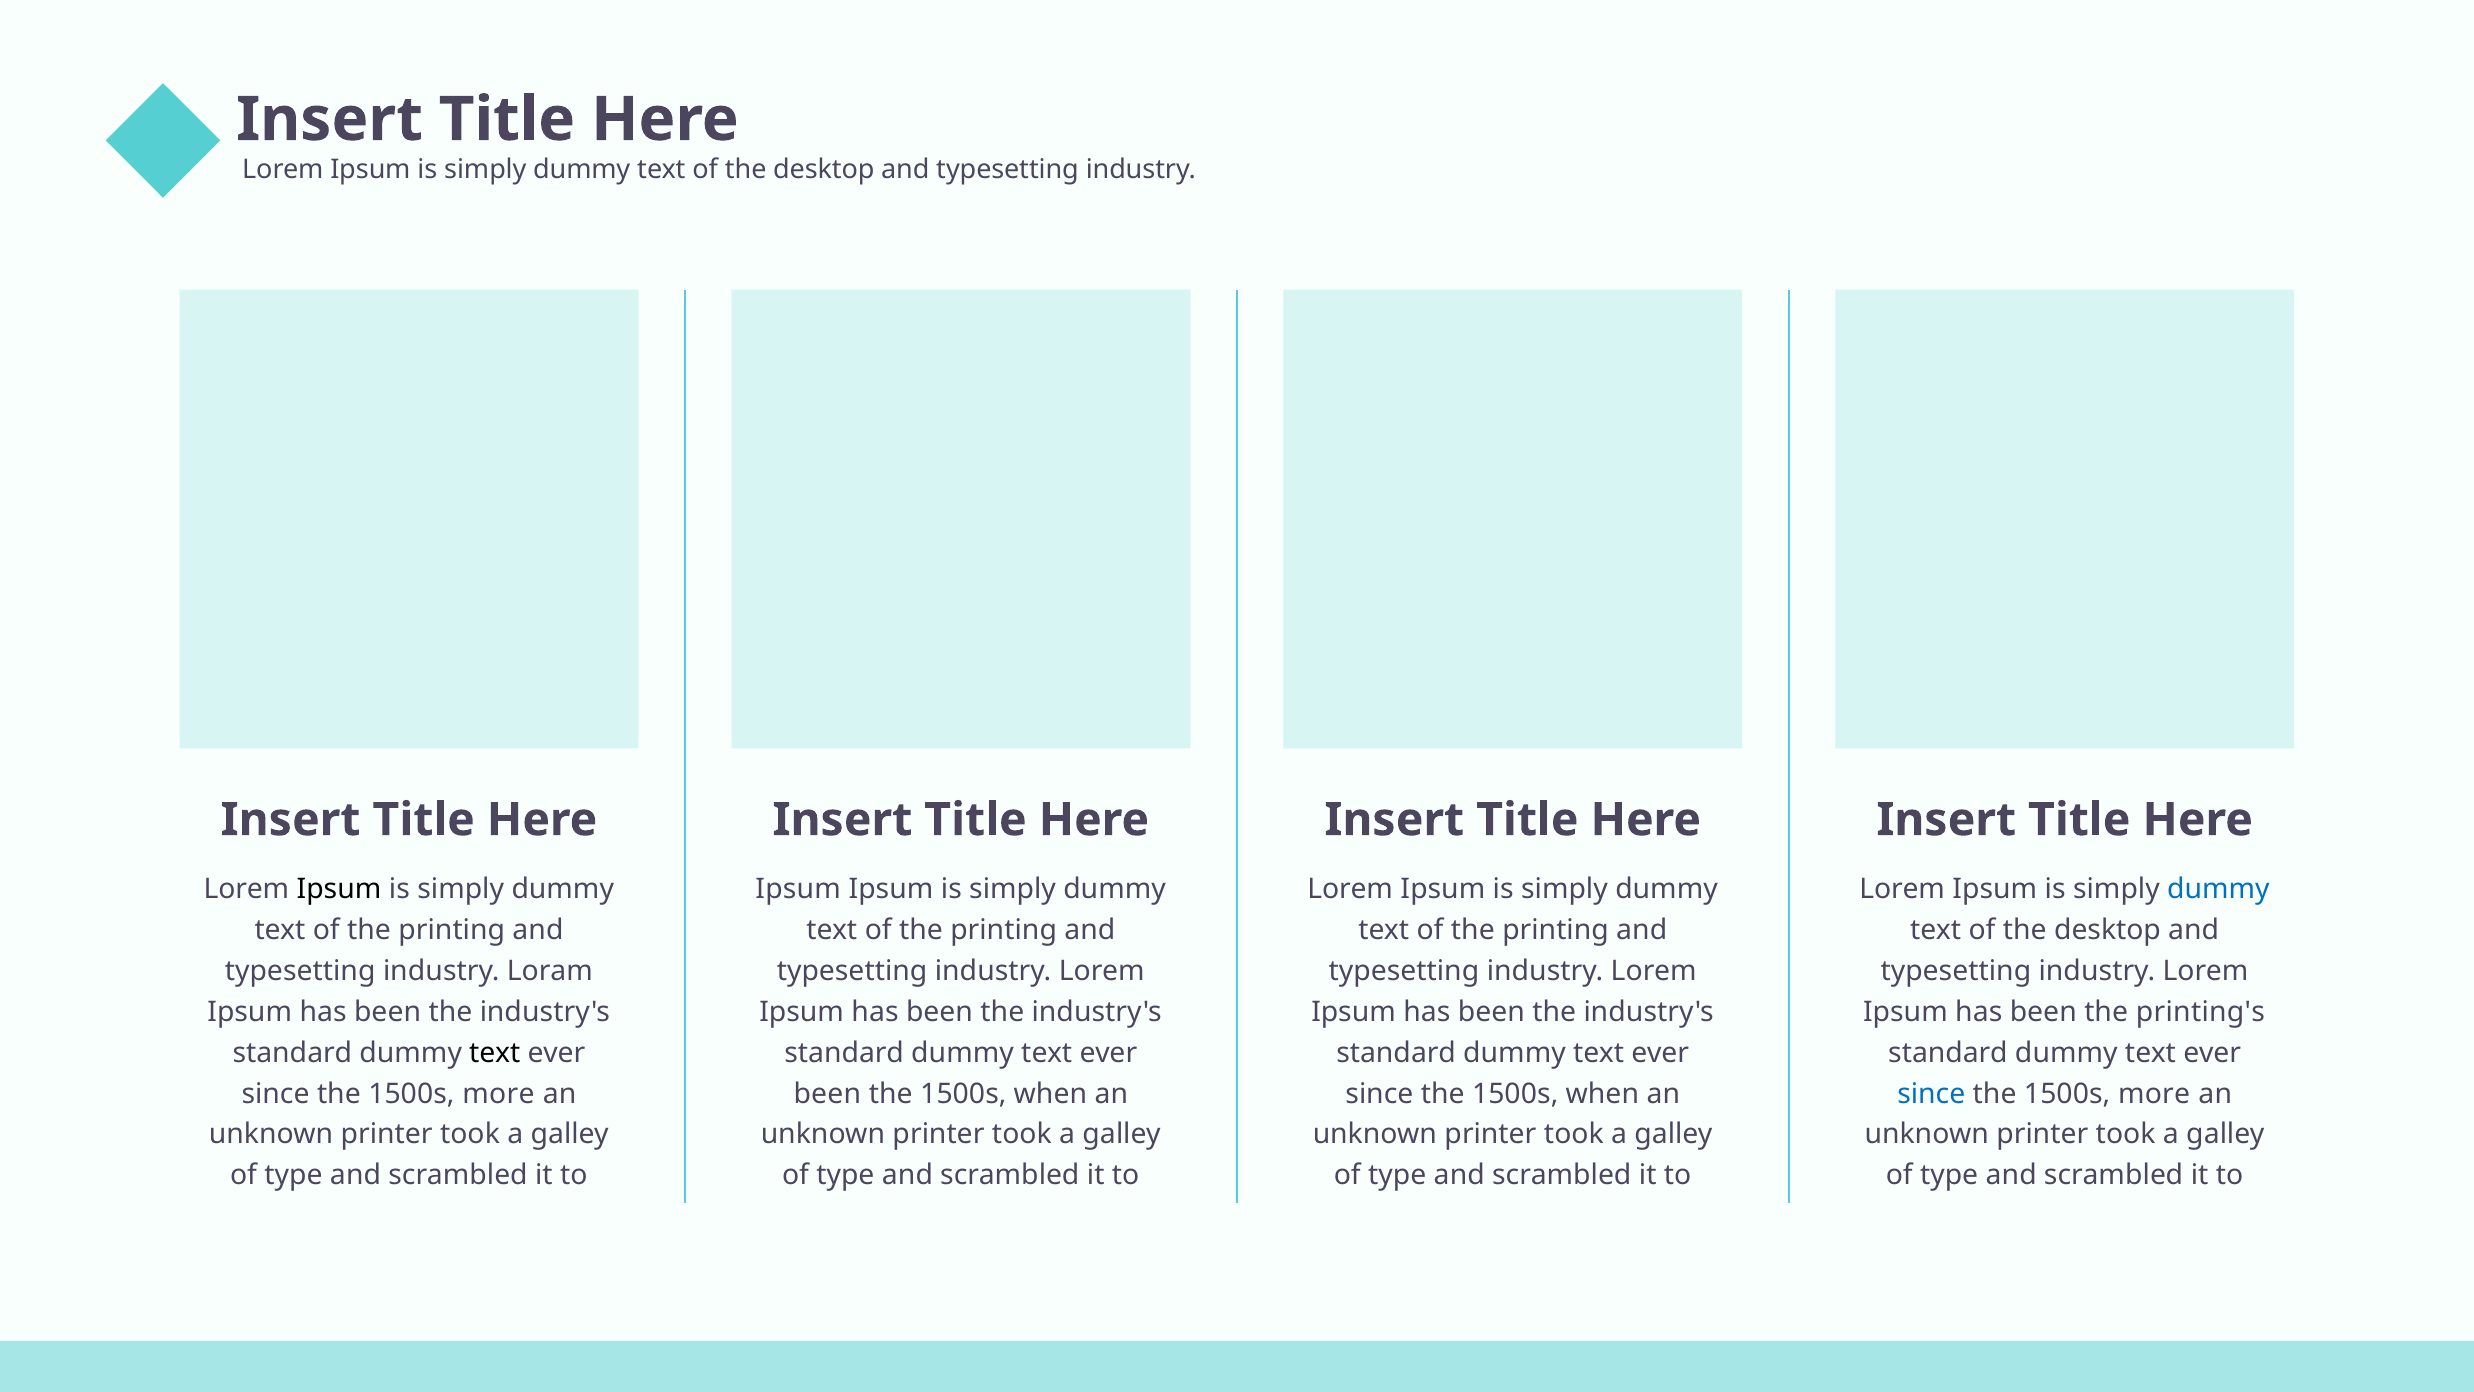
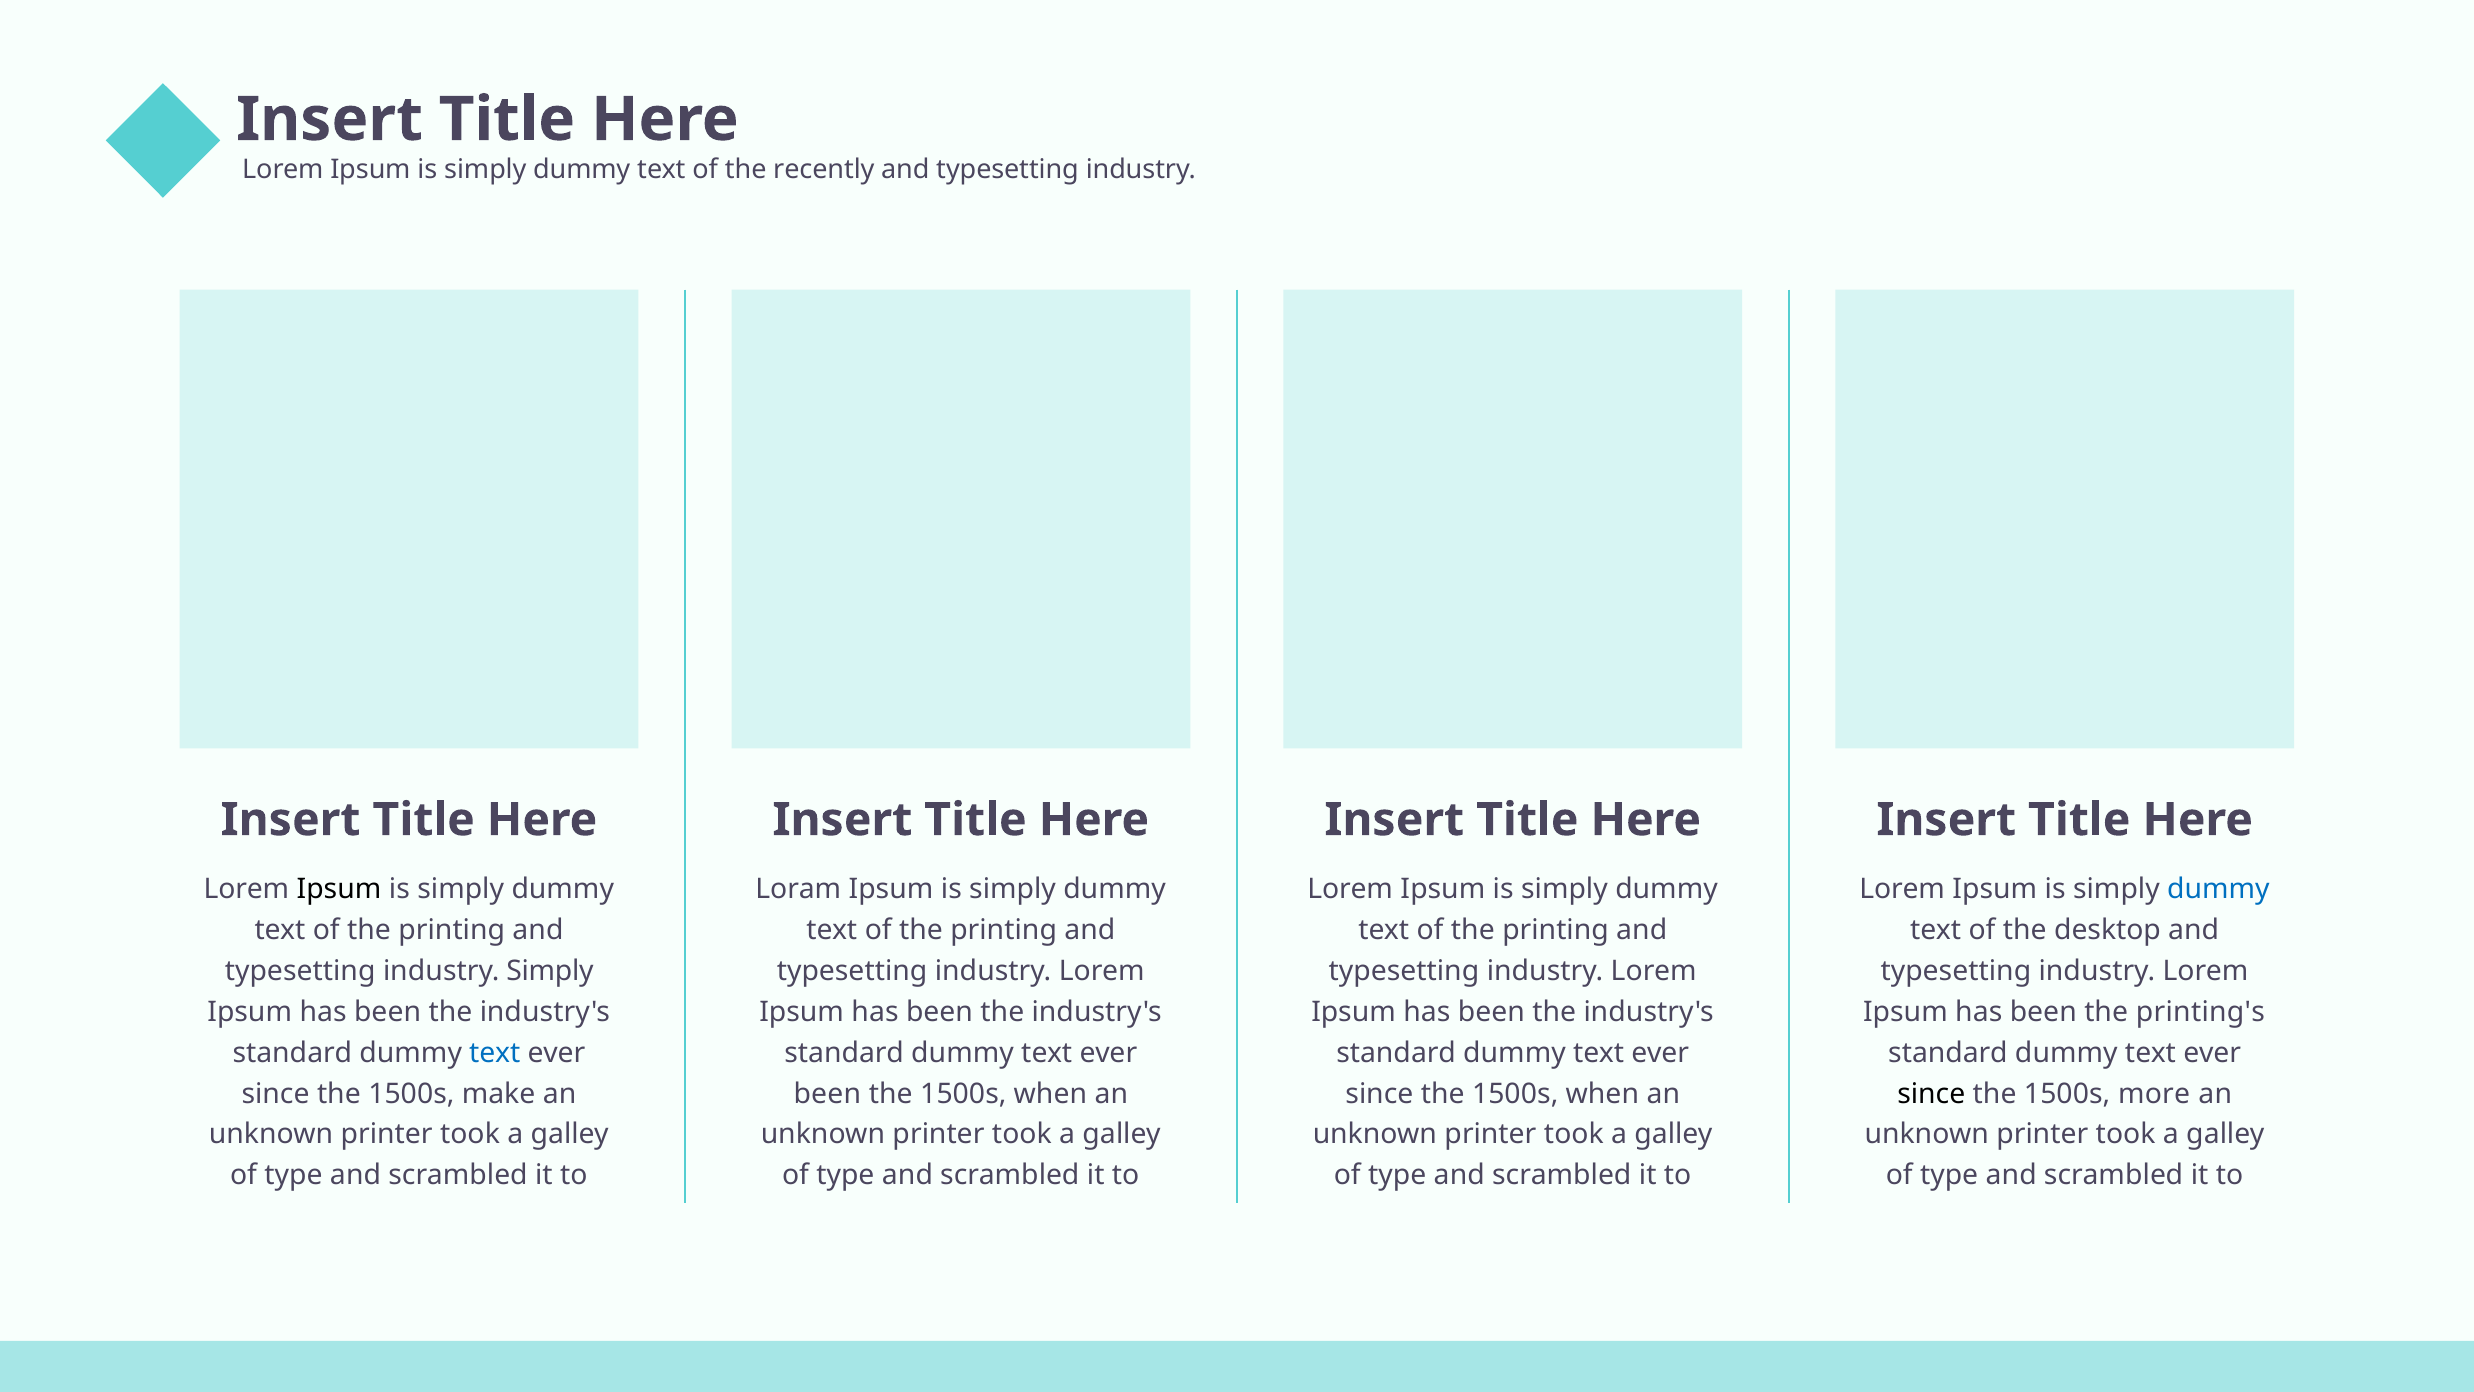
desktop: desktop -> recently (824, 169)
Ipsum: Ipsum -> Loram (798, 889)
industry Loram: Loram -> Simply (550, 971)
text colour: black -> blue (495, 1053)
more: more -> make (499, 1093)
since colour: blue -> black (1931, 1093)
